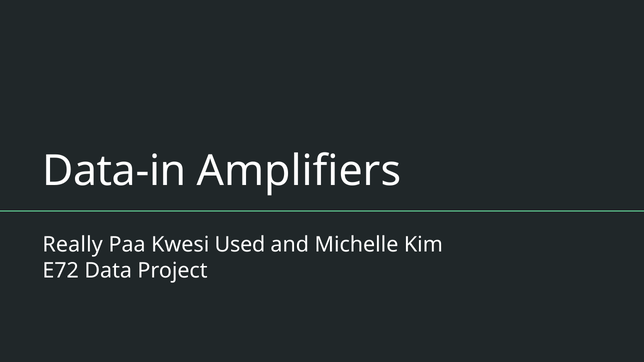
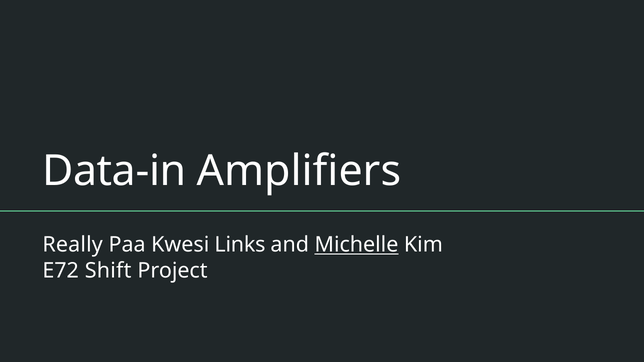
Used: Used -> Links (240, 245)
Michelle underline: none -> present (356, 245)
Data: Data -> Shift (108, 271)
